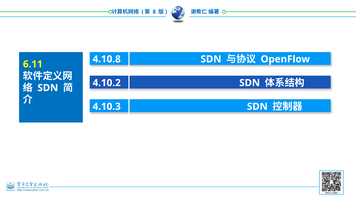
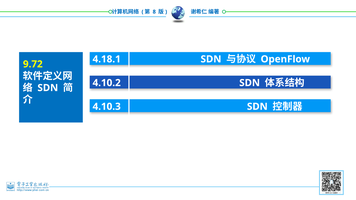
4.10.8: 4.10.8 -> 4.18.1 (107, 59)
6.11: 6.11 -> 9.72 (33, 64)
